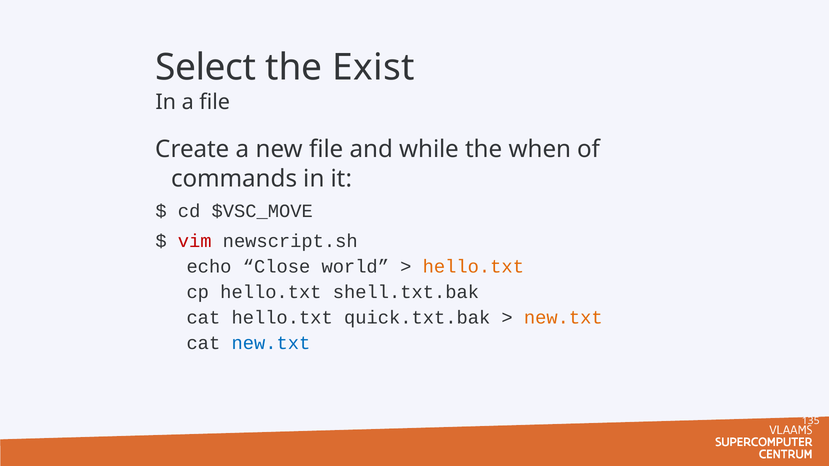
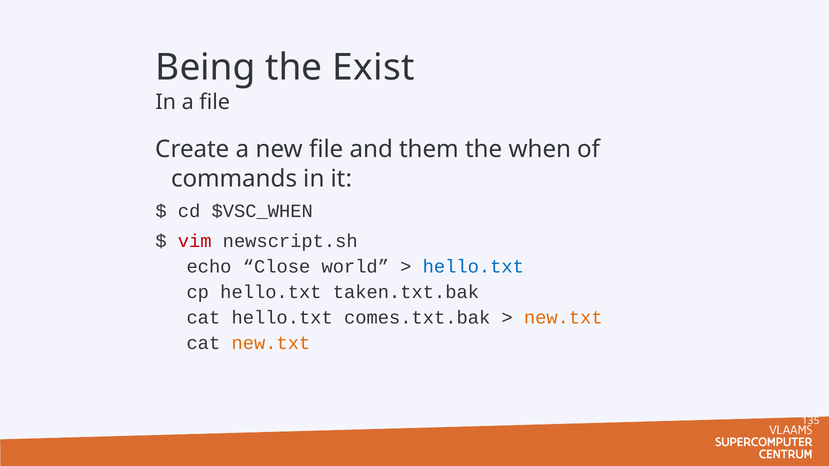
Select: Select -> Being (206, 68)
while: while -> them (429, 150)
$VSC_MOVE: $VSC_MOVE -> $VSC_WHEN (262, 211)
hello.txt colour: orange -> blue (473, 267)
shell.txt.bak: shell.txt.bak -> taken.txt.bak (406, 292)
quick.txt.bak: quick.txt.bak -> comes.txt.bak (417, 318)
new.txt colour: blue -> orange (271, 343)
